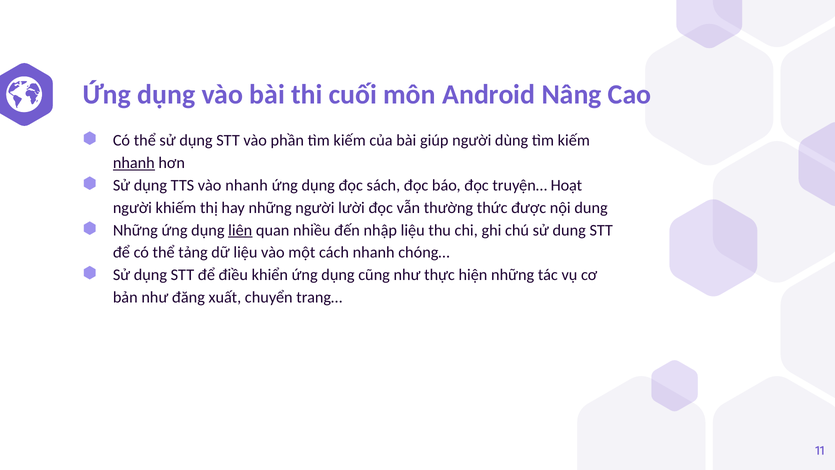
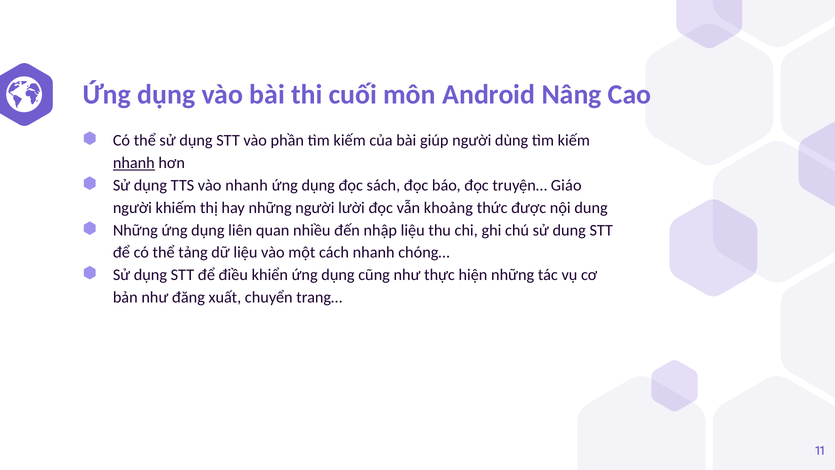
Hoạt: Hoạt -> Giáo (566, 185)
thường: thường -> khoảng (448, 208)
liên underline: present -> none (240, 230)
